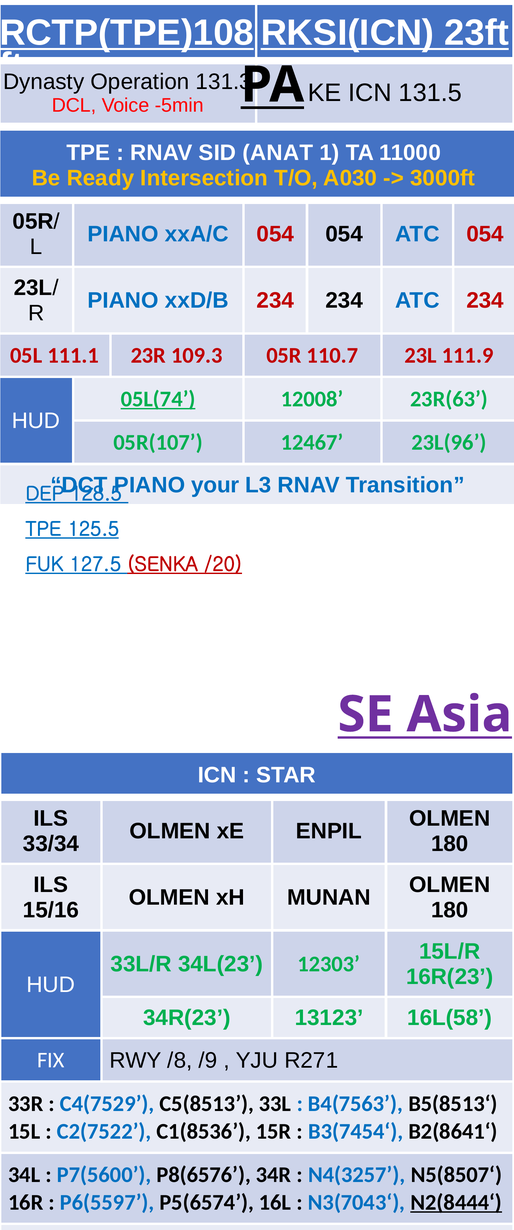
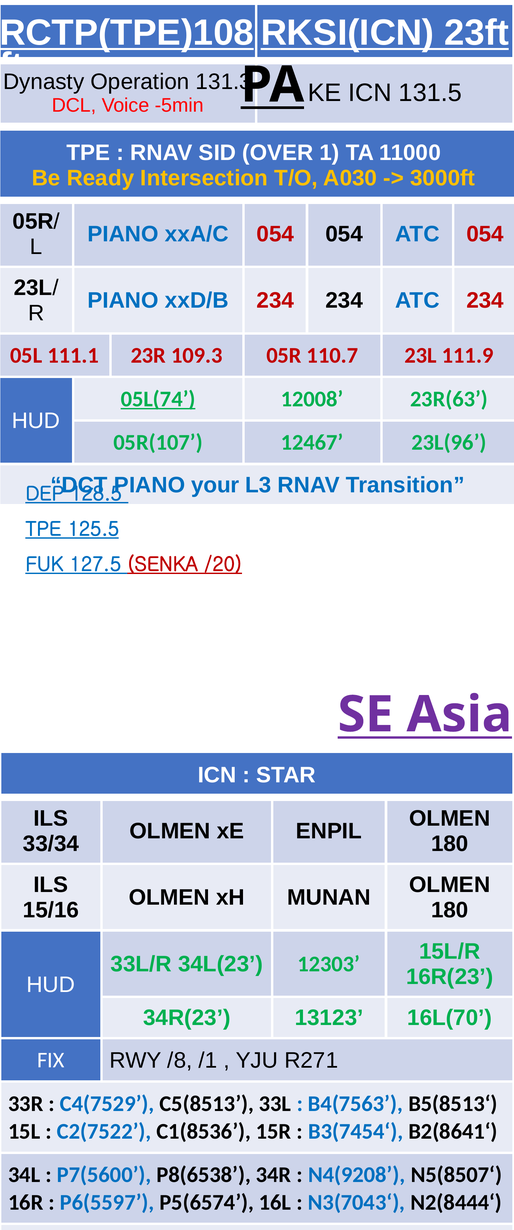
ANAT: ANAT -> OVER (278, 153)
16L(58: 16L(58 -> 16L(70 (450, 1018)
/9: /9 -> /1 (208, 1060)
P8(6576: P8(6576 -> P8(6538 (204, 1175)
N4(3257: N4(3257 -> N4(9208 (357, 1175)
N2(8444‘ underline: present -> none (456, 1202)
